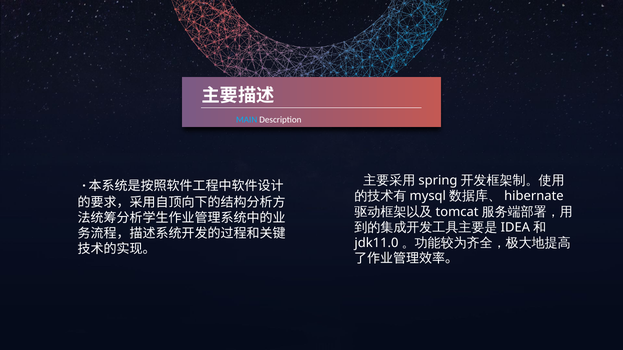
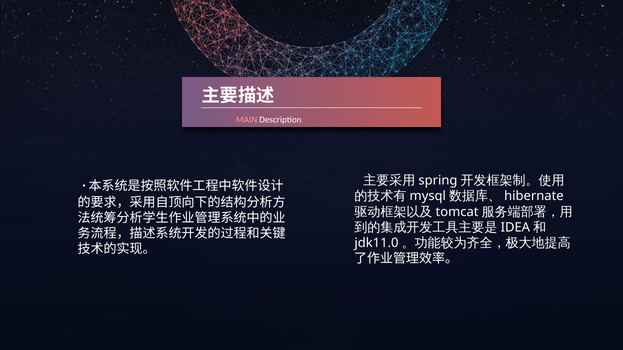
MAIN colour: light blue -> pink (247, 120)
